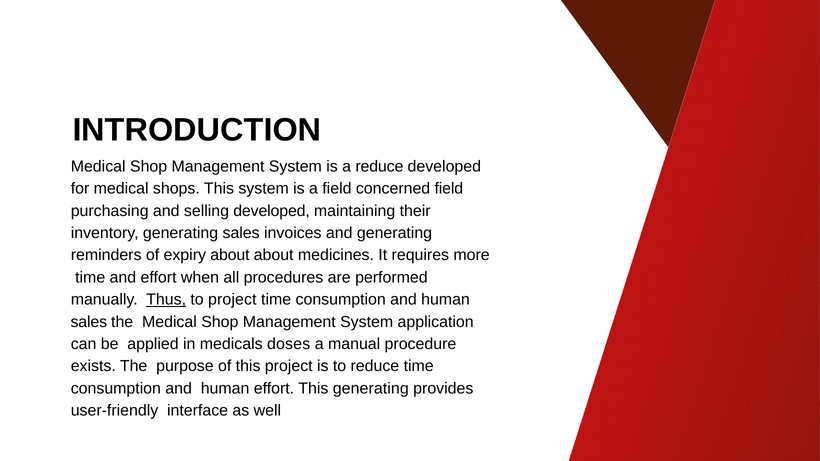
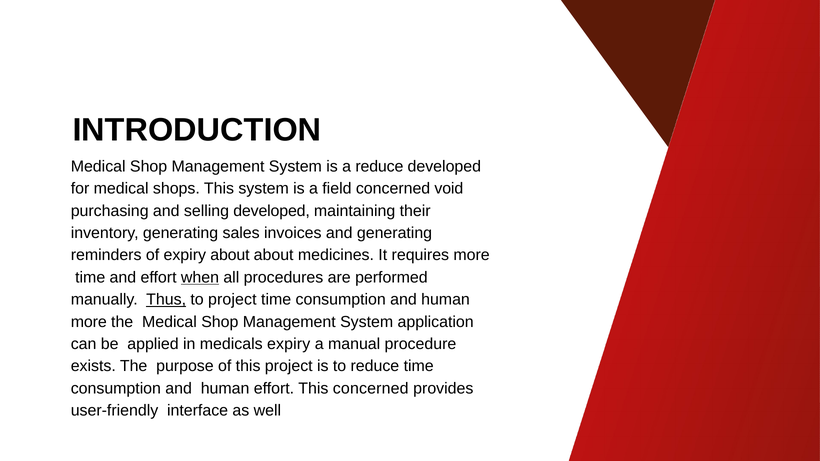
concerned field: field -> void (449, 189)
when underline: none -> present (200, 278)
sales: sales -> more (89, 322)
medicals doses: doses -> expiry (289, 344)
This generating: generating -> concerned (371, 389)
